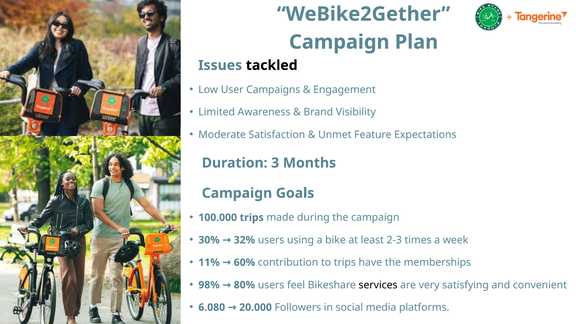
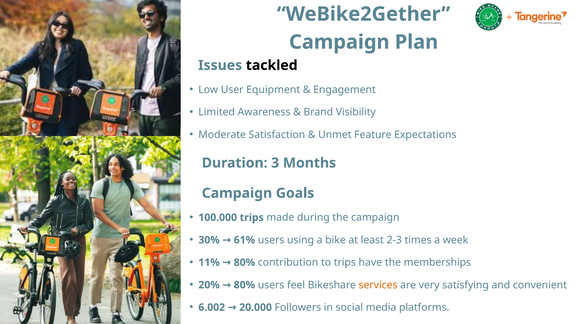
Campaigns: Campaigns -> Equipment (273, 90)
32%: 32% -> 61% (244, 240)
11% 60%: 60% -> 80% (244, 262)
98%: 98% -> 20% (209, 285)
services colour: black -> orange (378, 285)
6.080: 6.080 -> 6.002 (212, 307)
